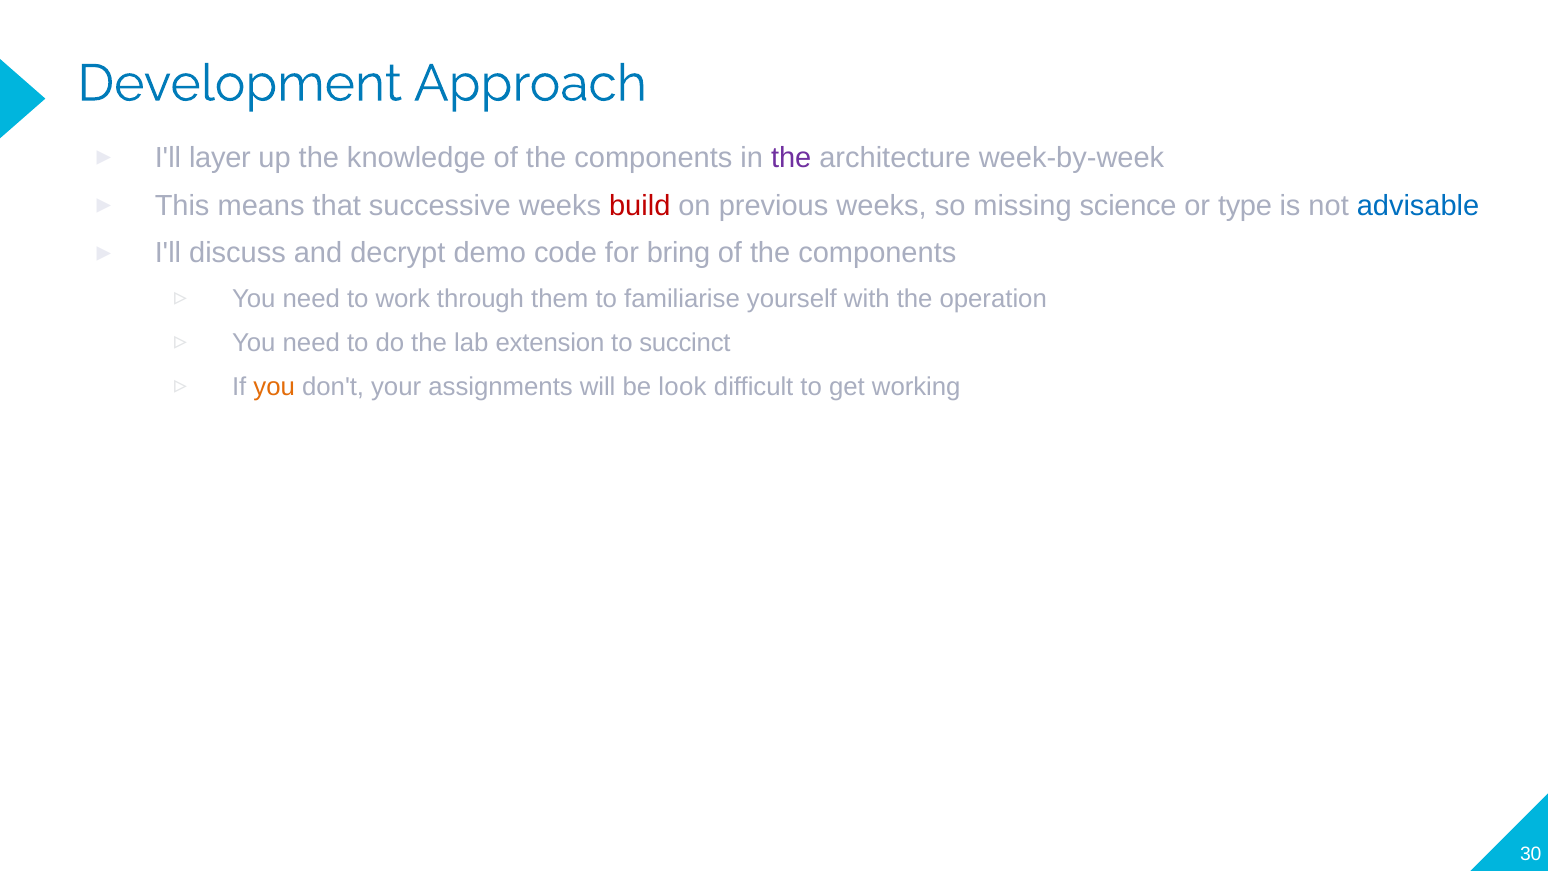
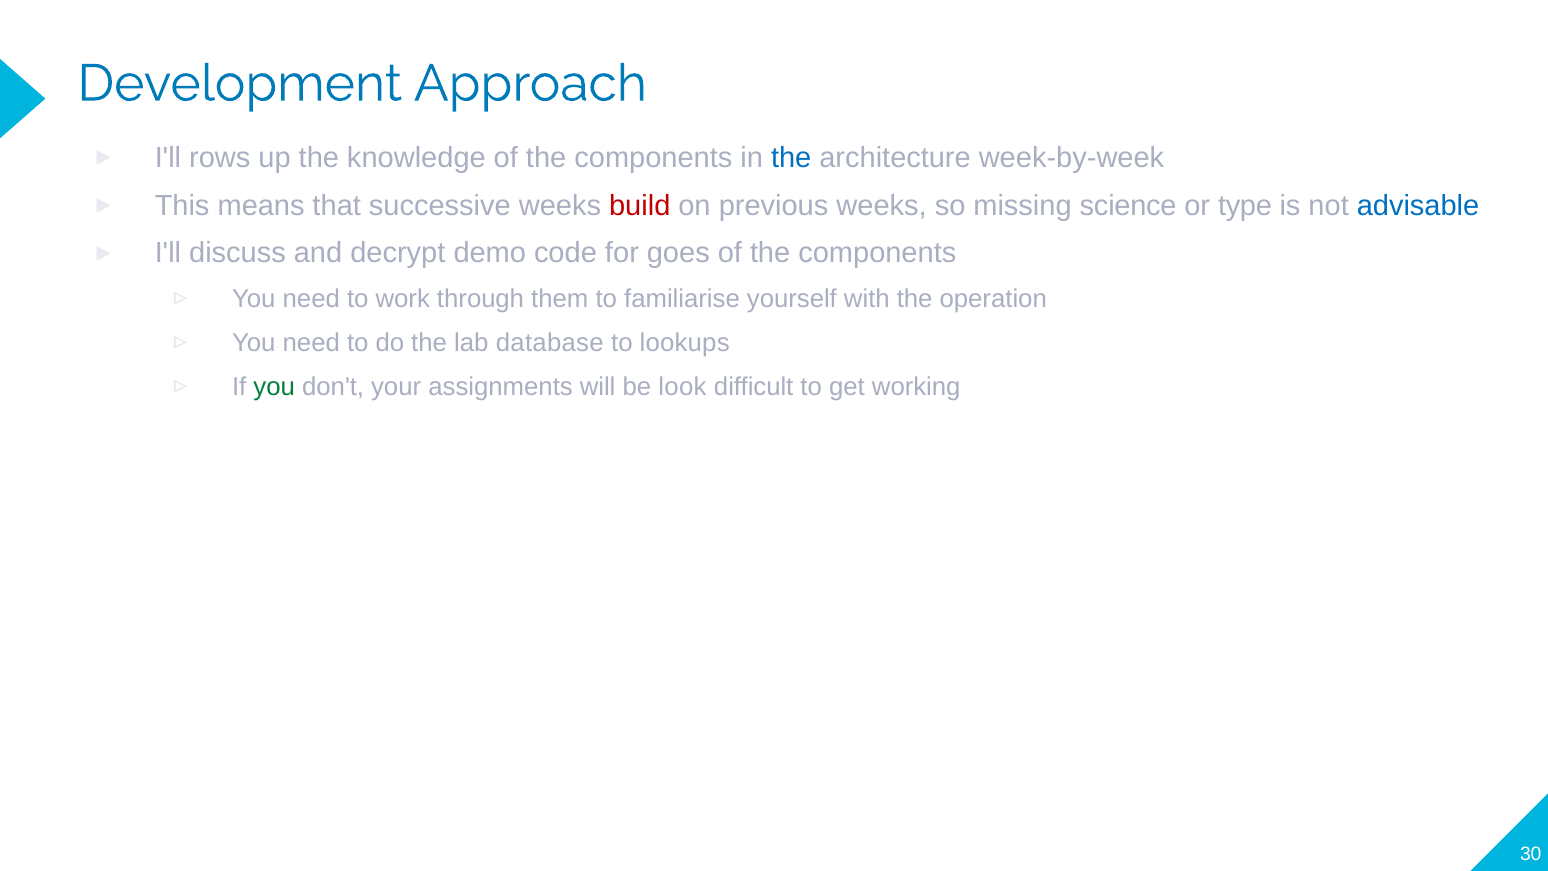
layer: layer -> rows (220, 158)
the colour: purple -> blue (791, 158)
bring: bring -> goes (678, 253)
extension: extension -> database (550, 343)
succinct: succinct -> lookups (685, 343)
you colour: orange -> green (274, 386)
